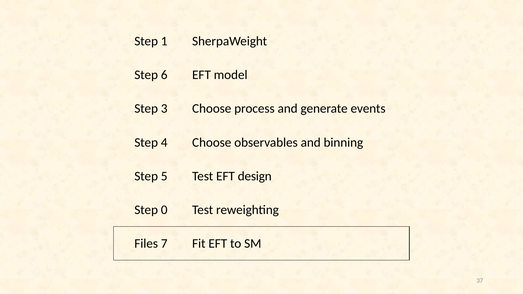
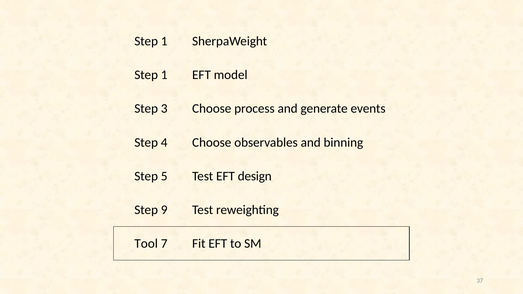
6: 6 -> 1 (164, 75)
0: 0 -> 9 (164, 210)
Files: Files -> Tool (146, 244)
